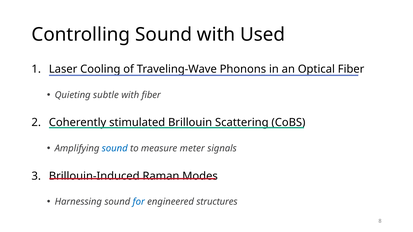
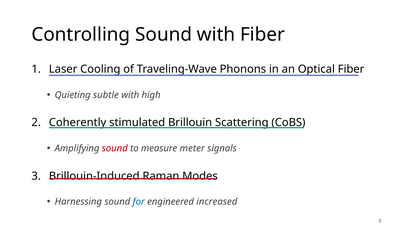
with Used: Used -> Fiber (263, 35)
with fiber: fiber -> high (151, 95)
sound colour: blue -> red (115, 148)
structures: structures -> increased (217, 202)
